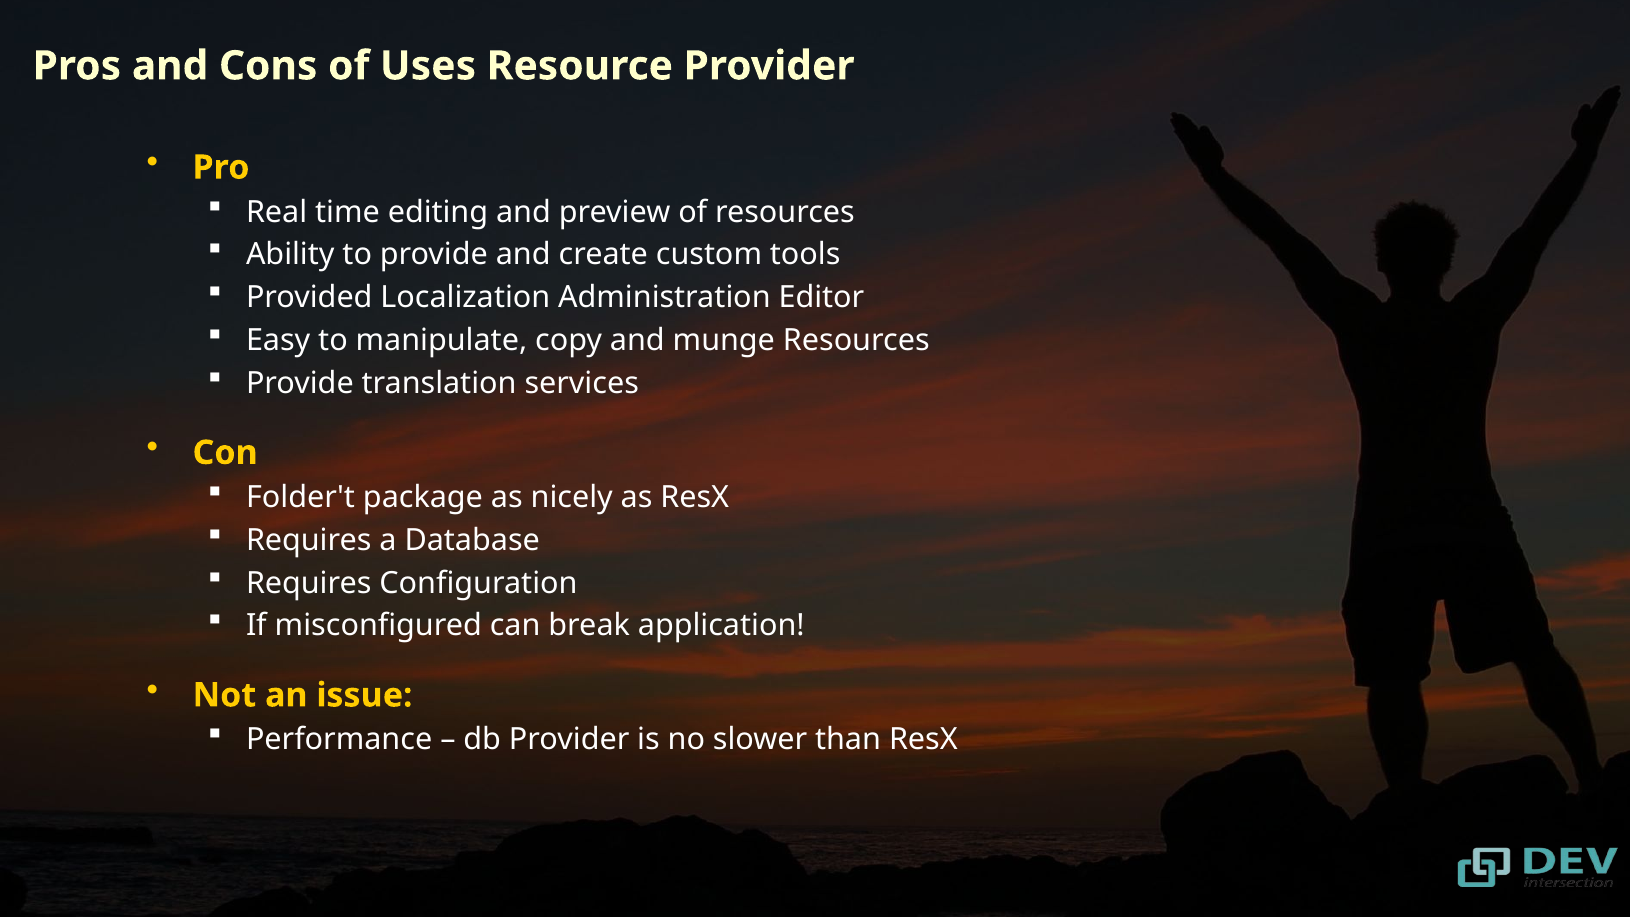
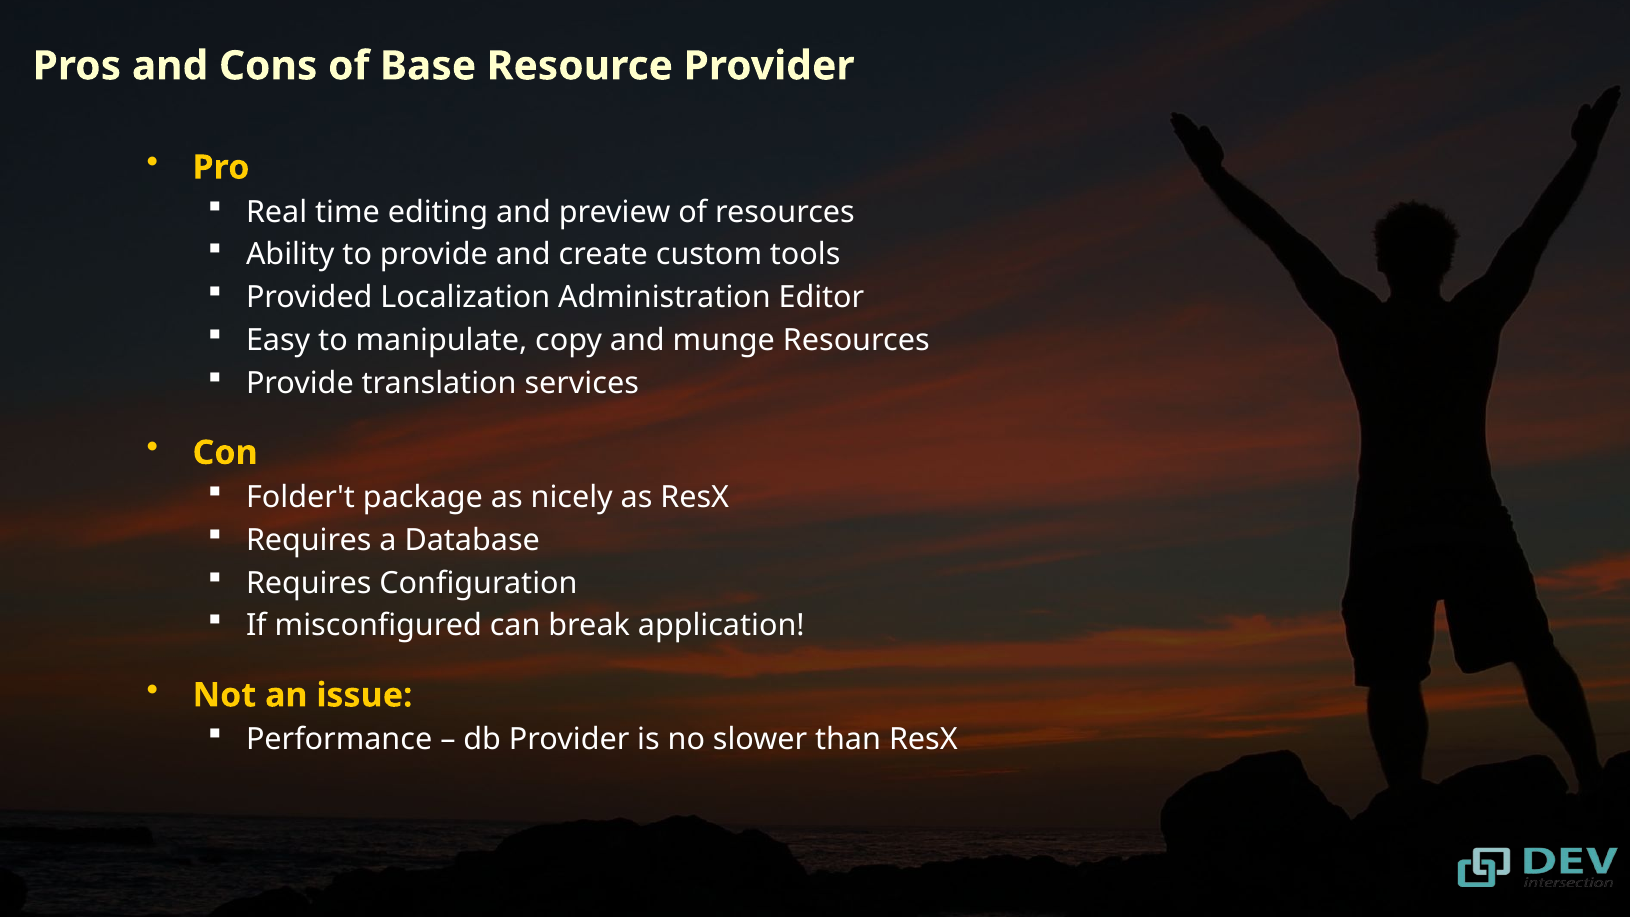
Uses: Uses -> Base (428, 66)
